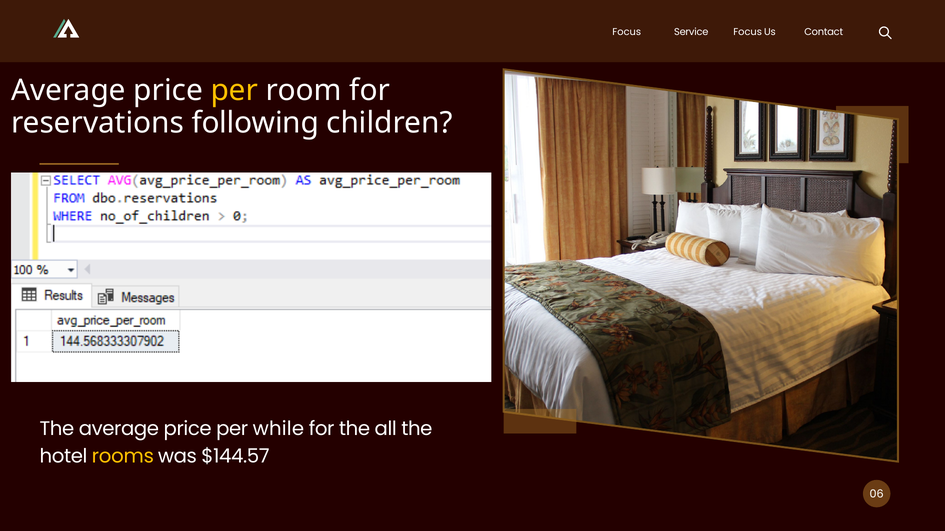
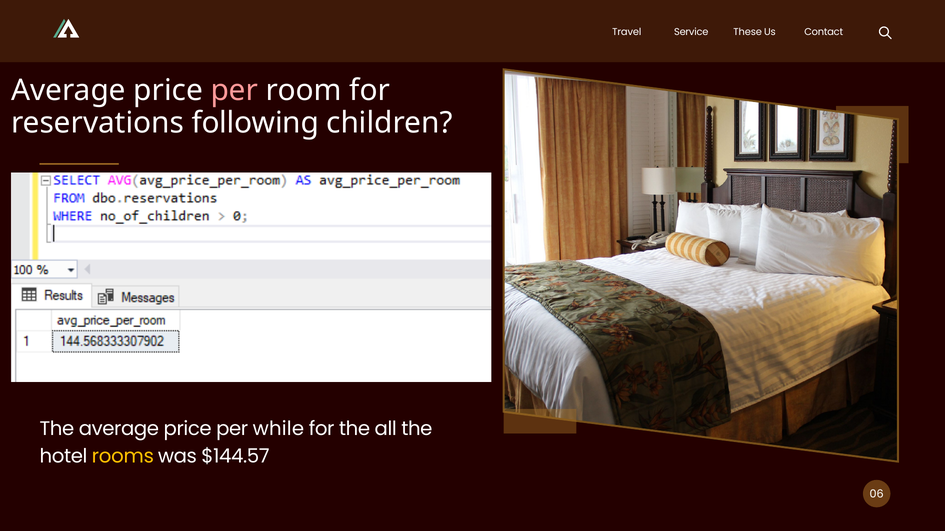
Focus: Focus -> Travel (627, 32)
Focus: Focus -> These (748, 32)
per colour: yellow -> pink (234, 91)
